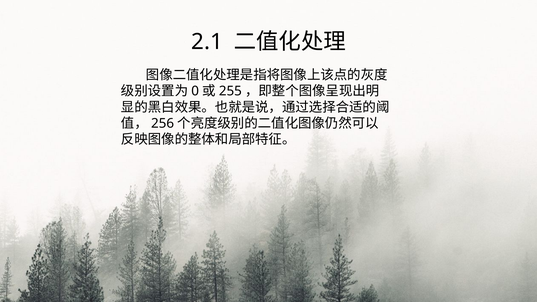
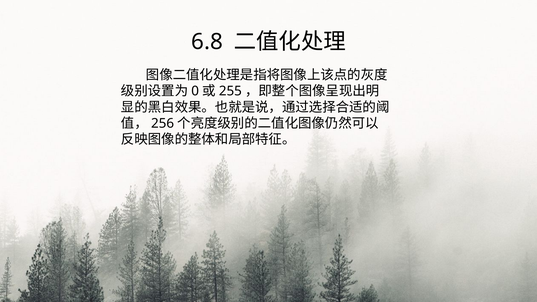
2.1: 2.1 -> 6.8 (207, 42)
